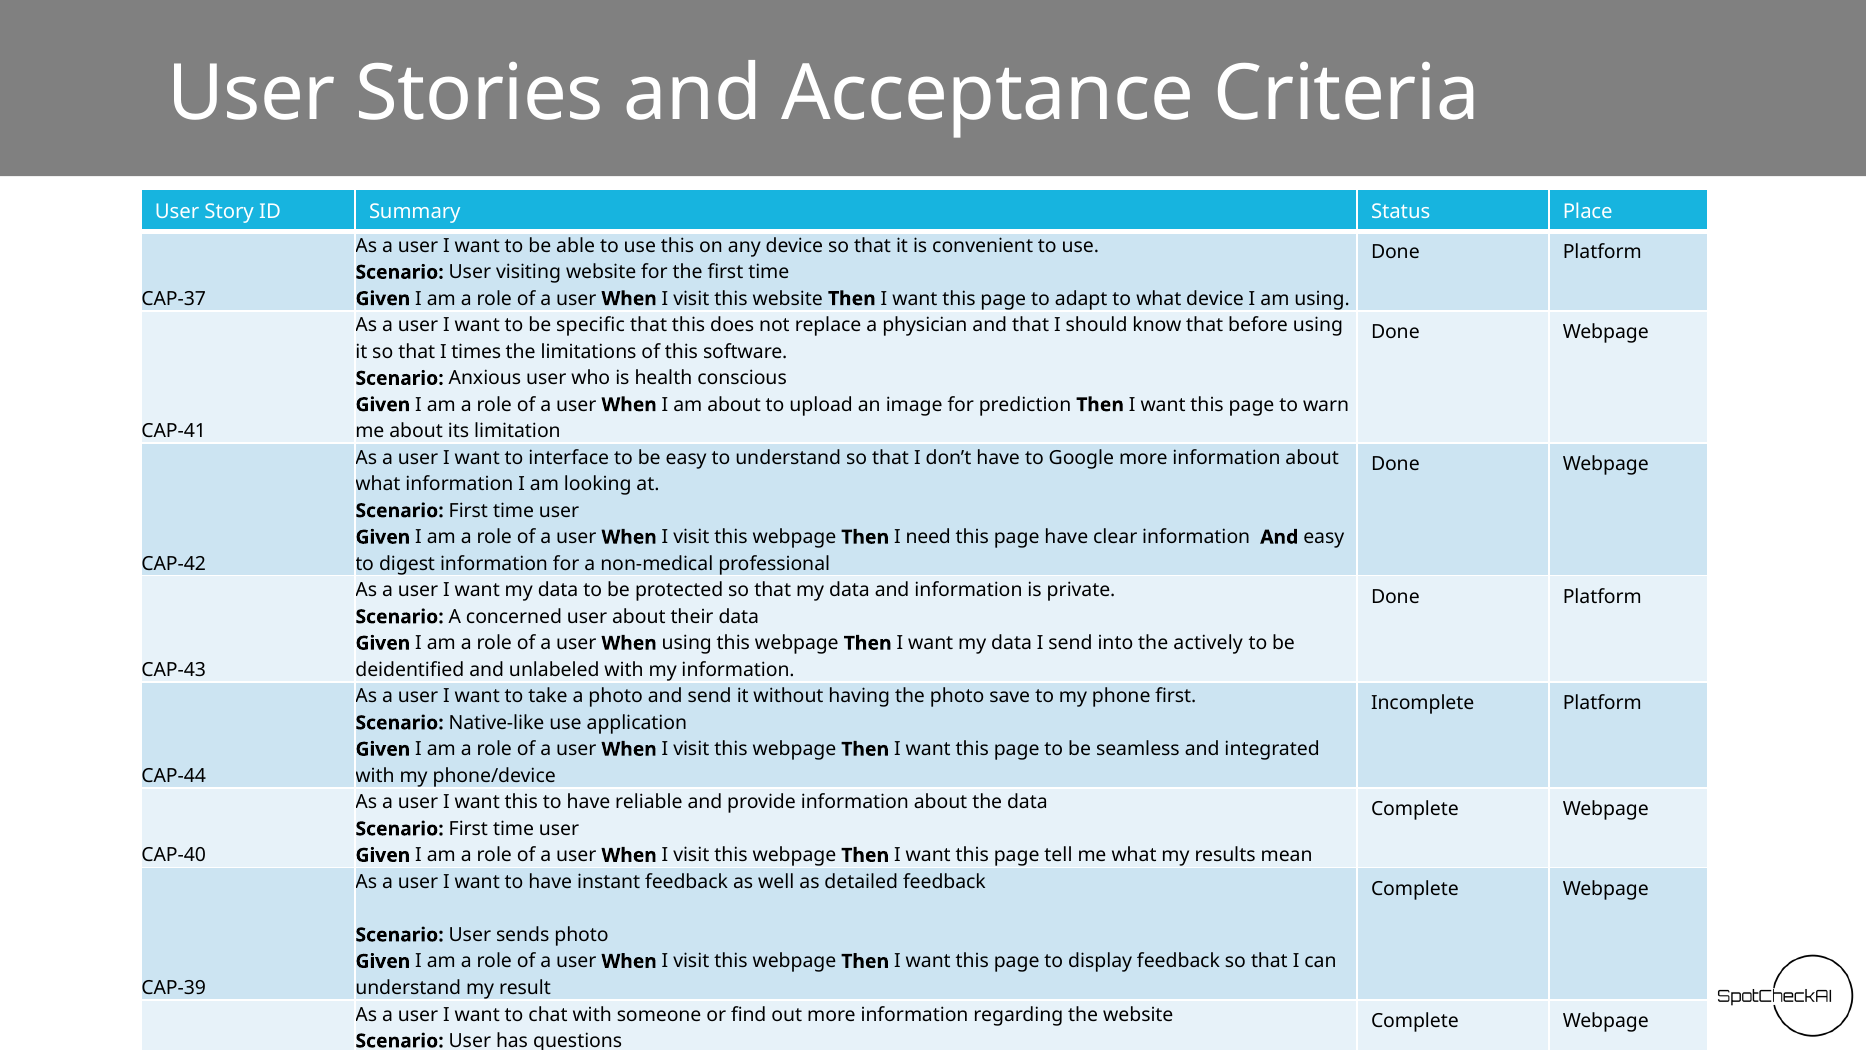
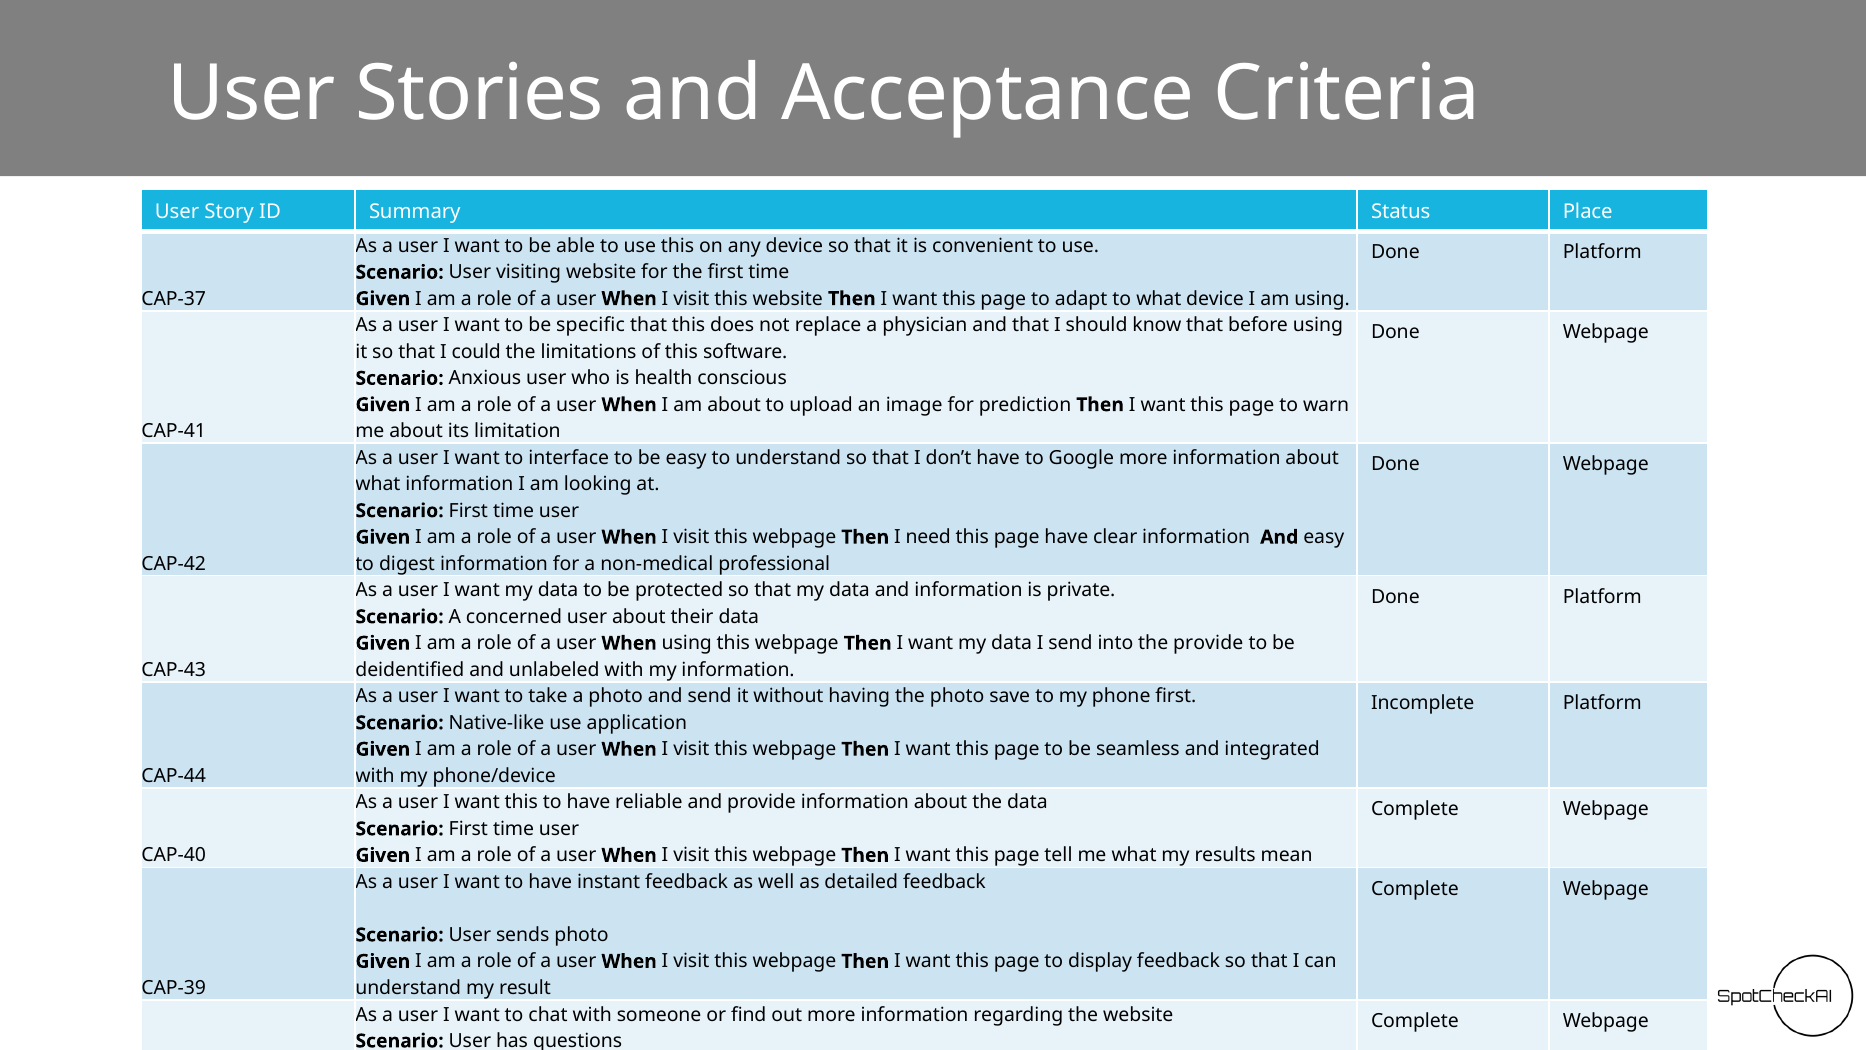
times: times -> could (476, 352)
the actively: actively -> provide (1208, 643)
